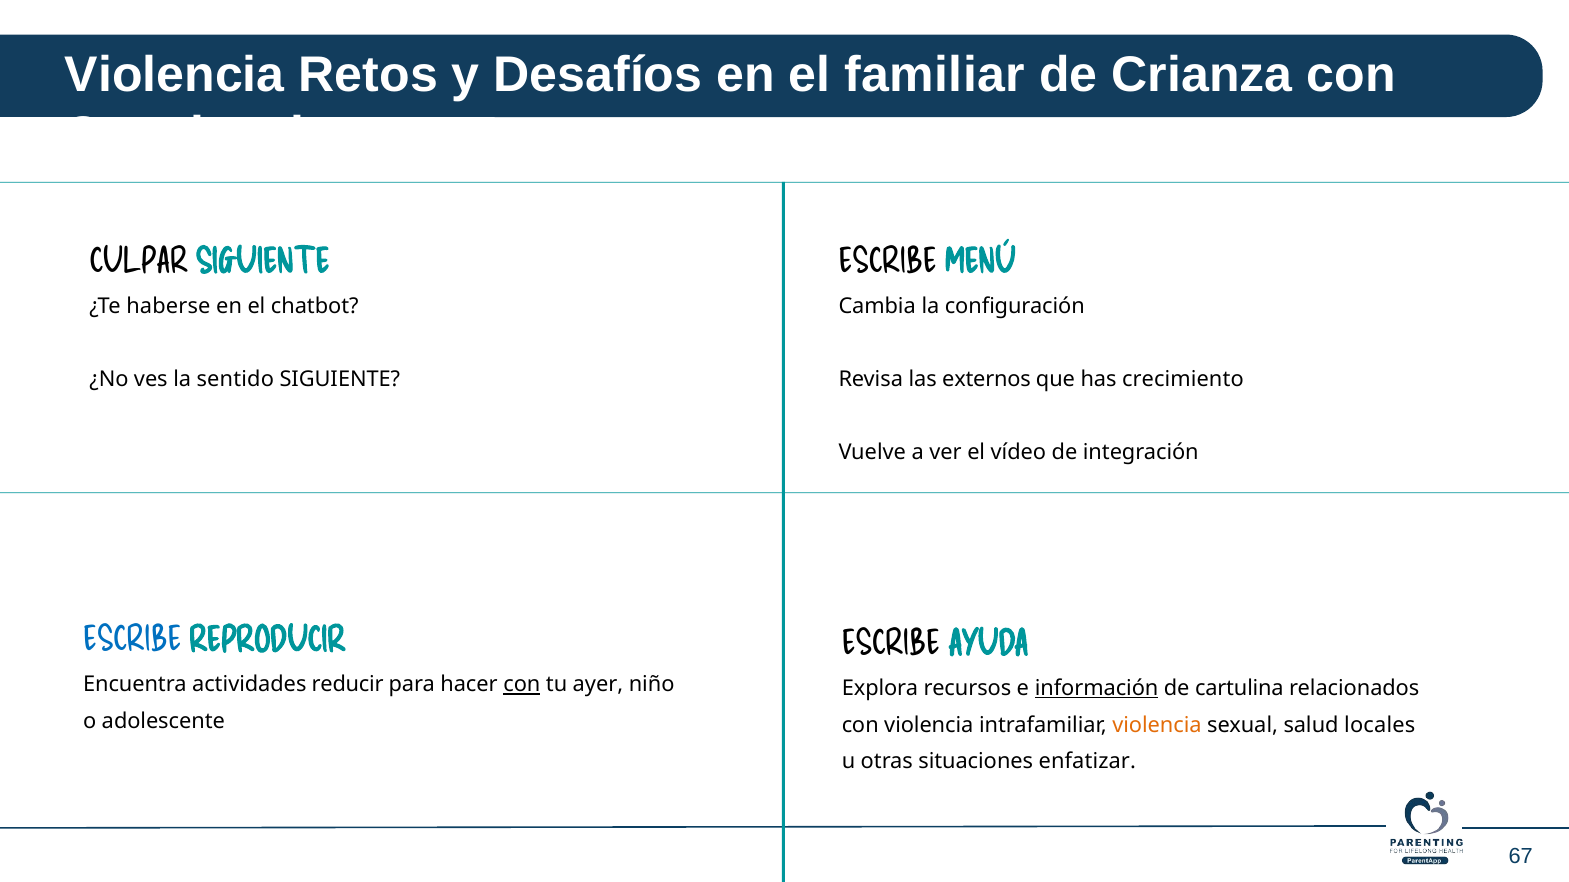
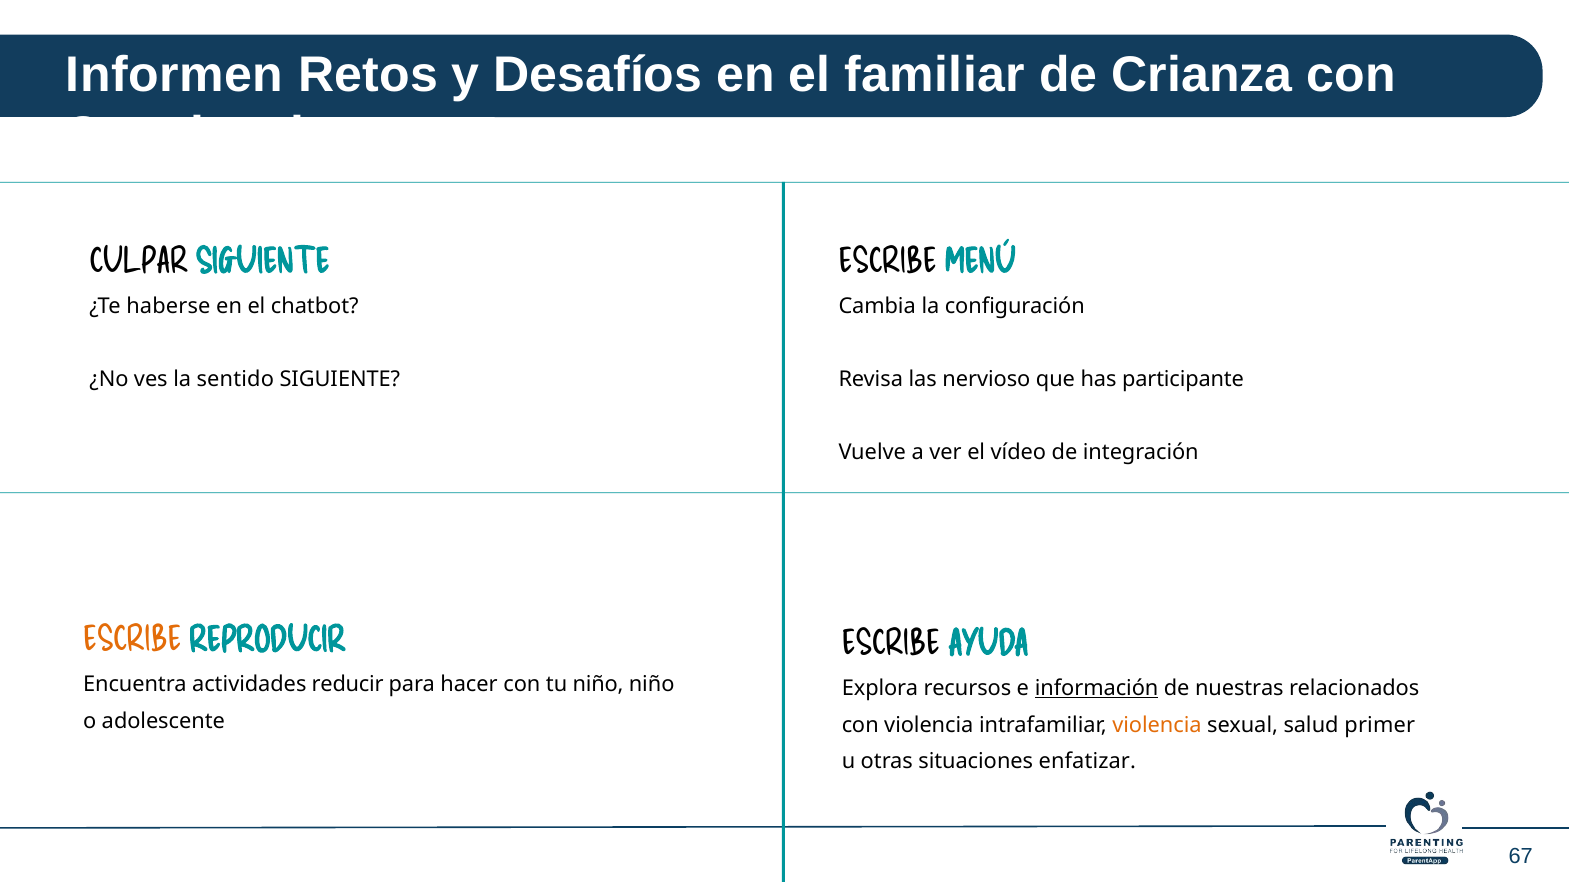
Violencia: Violencia -> Informen (175, 75)
externos: externos -> nervioso (986, 380)
crecimiento: crecimiento -> participante (1183, 380)
ESCRIBE colour: blue -> orange (132, 641)
con underline: present -> none (522, 685)
tu ayer: ayer -> niño (598, 685)
cartulina: cartulina -> nuestras (1239, 689)
locales: locales -> primer (1380, 725)
